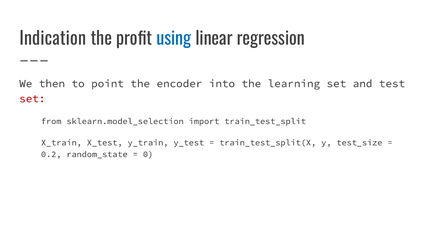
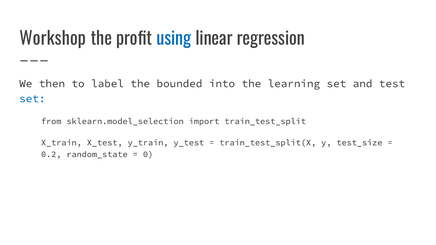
Indication: Indication -> Workshop (53, 39)
point: point -> label (108, 84)
encoder: encoder -> bounded (179, 84)
set colour: red -> blue (32, 99)
